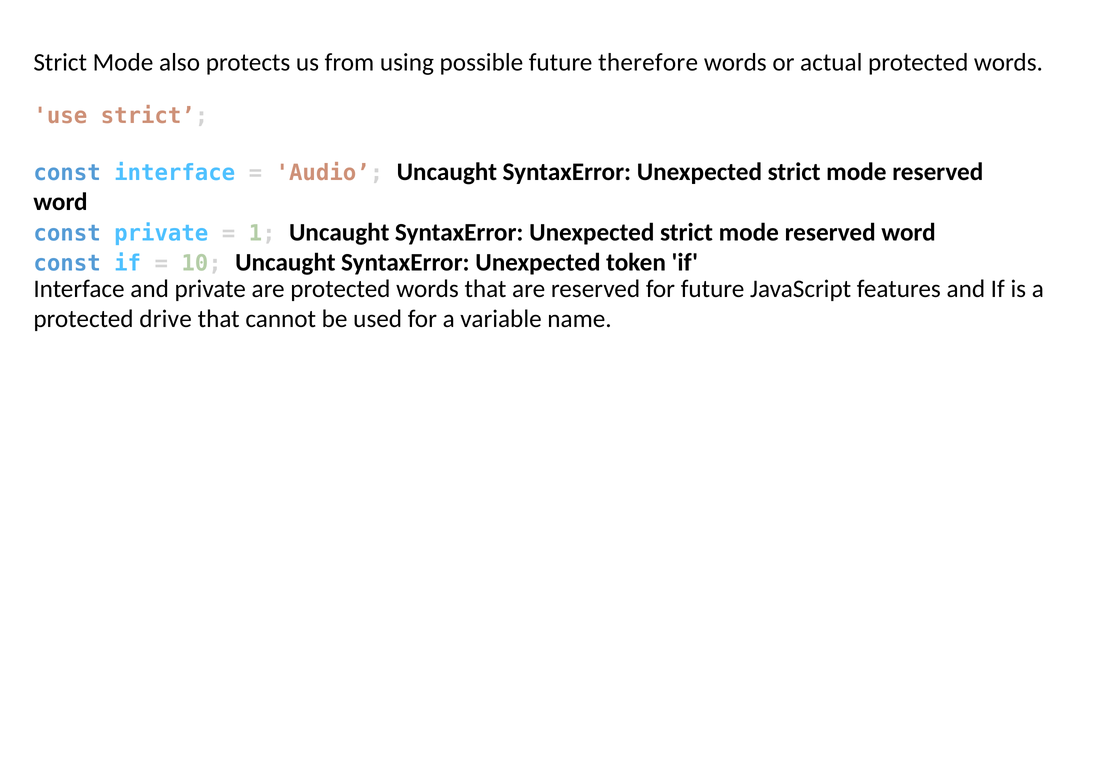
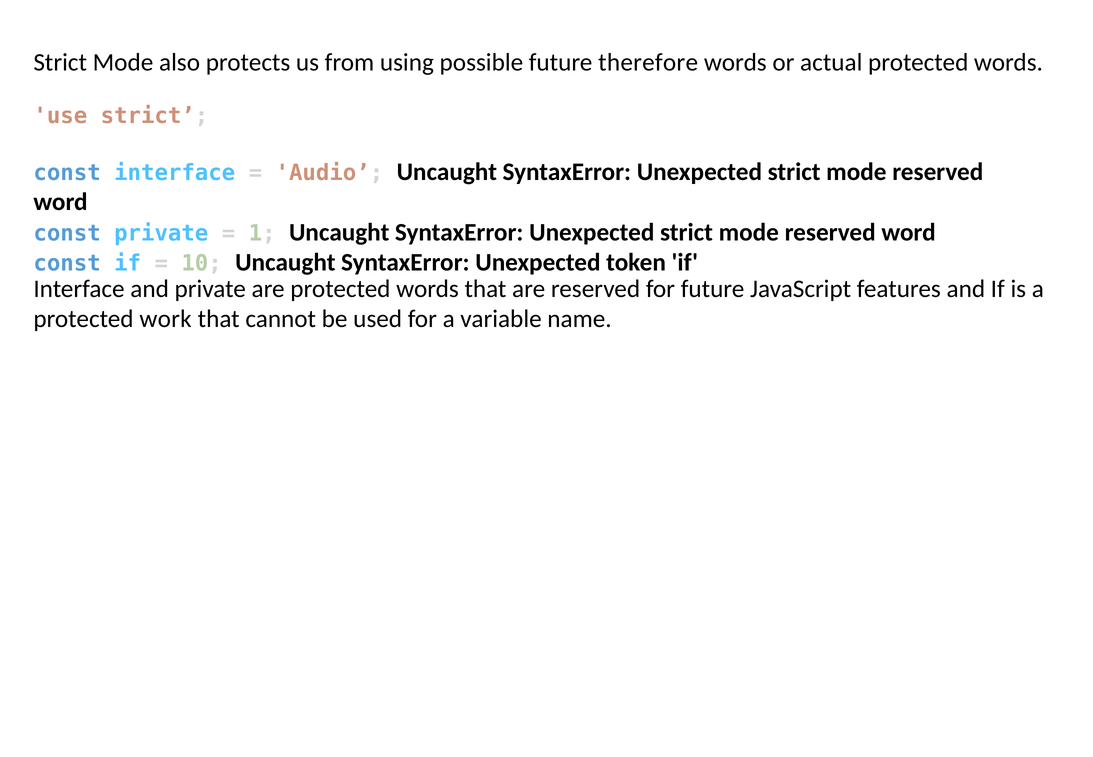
drive: drive -> work (166, 319)
